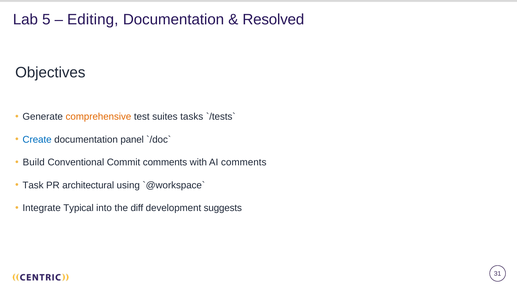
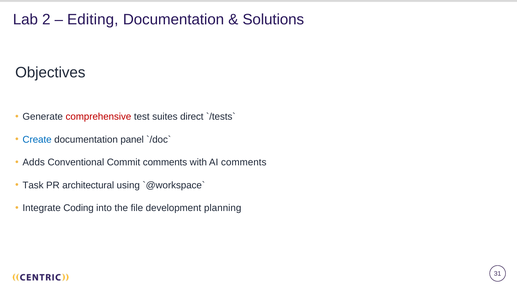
5: 5 -> 2 (46, 20)
Resolved: Resolved -> Solutions (273, 20)
comprehensive colour: orange -> red (98, 117)
tasks: tasks -> direct (192, 117)
Build: Build -> Adds (34, 162)
Typical: Typical -> Coding (79, 208)
diff: diff -> file (137, 208)
suggests: suggests -> planning (223, 208)
